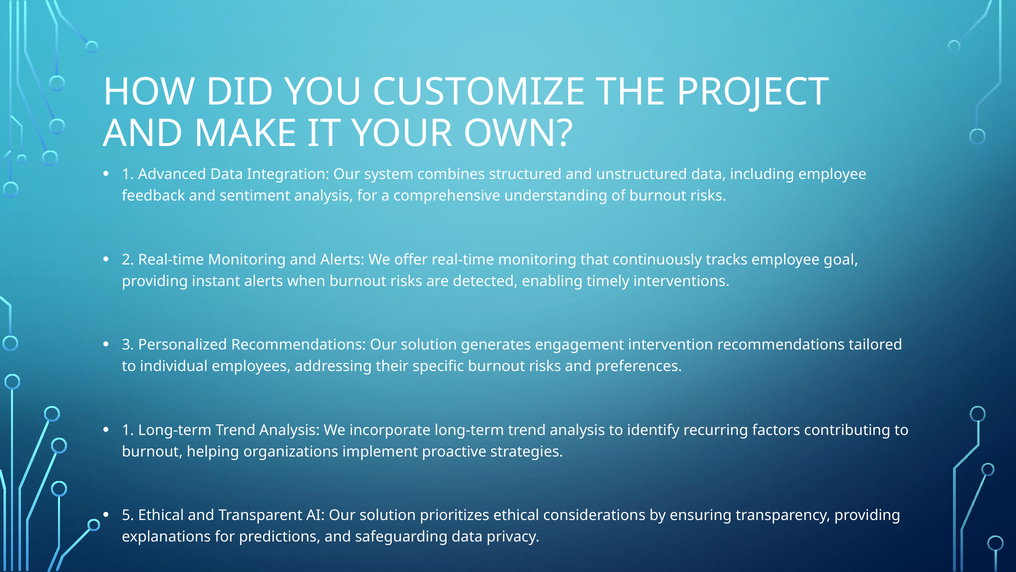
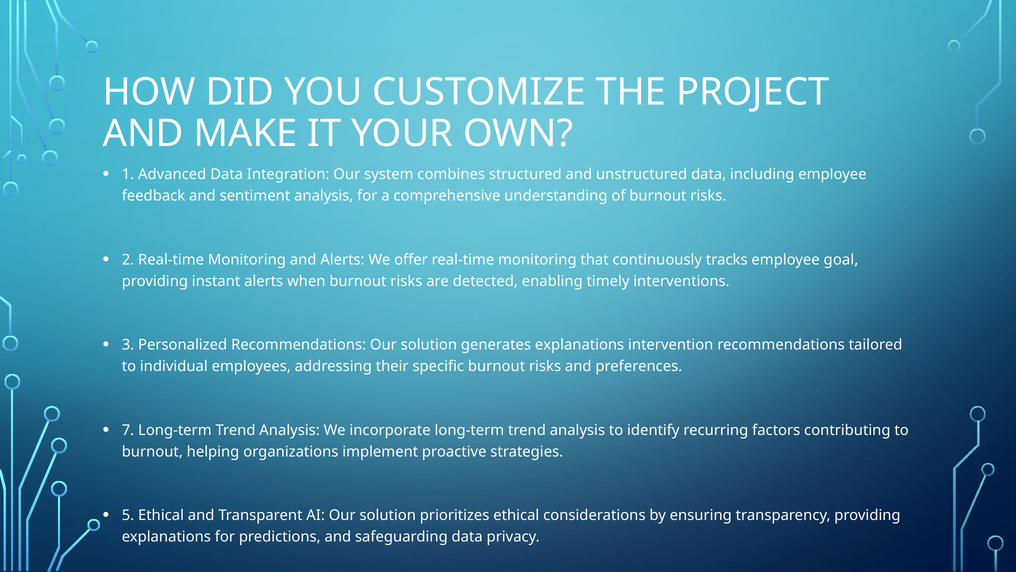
generates engagement: engagement -> explanations (580, 345)
1: 1 -> 7 (128, 430)
